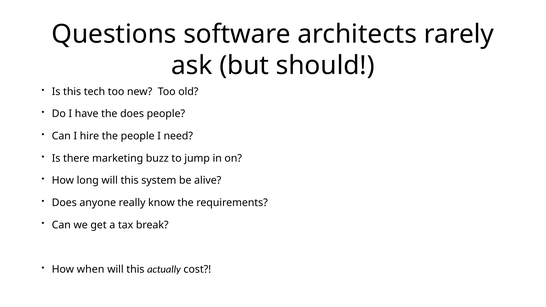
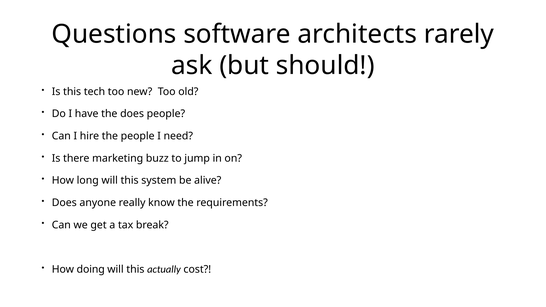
when: when -> doing (91, 269)
